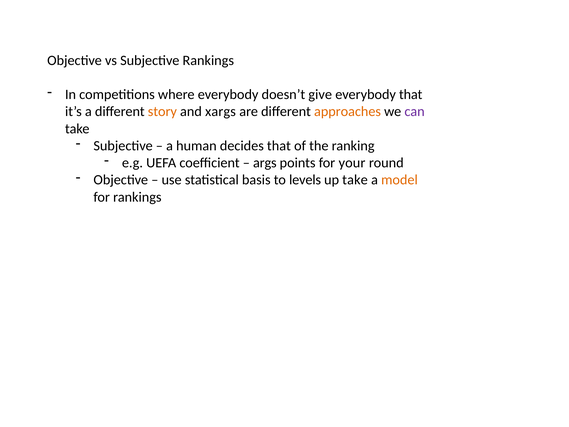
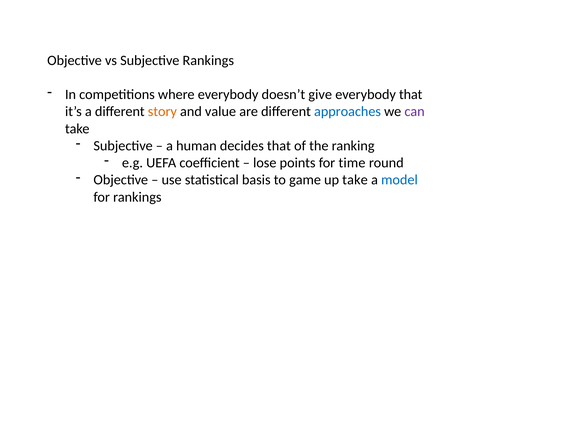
xargs: xargs -> value (221, 112)
approaches colour: orange -> blue (348, 112)
args: args -> lose (265, 163)
your: your -> time (352, 163)
levels: levels -> game (305, 180)
model colour: orange -> blue (399, 180)
